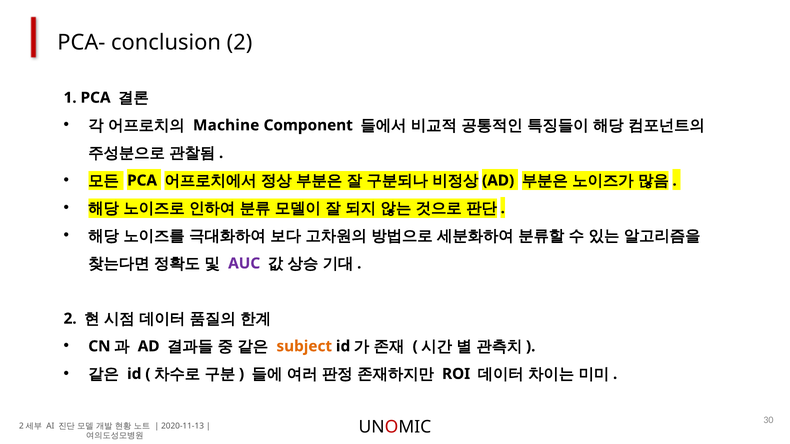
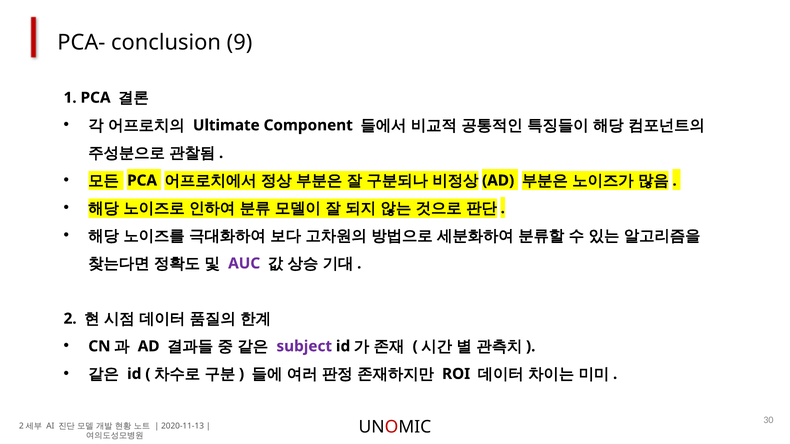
conclusion 2: 2 -> 9 (240, 43)
Machine: Machine -> Ultimate (226, 125)
subject colour: orange -> purple (304, 347)
